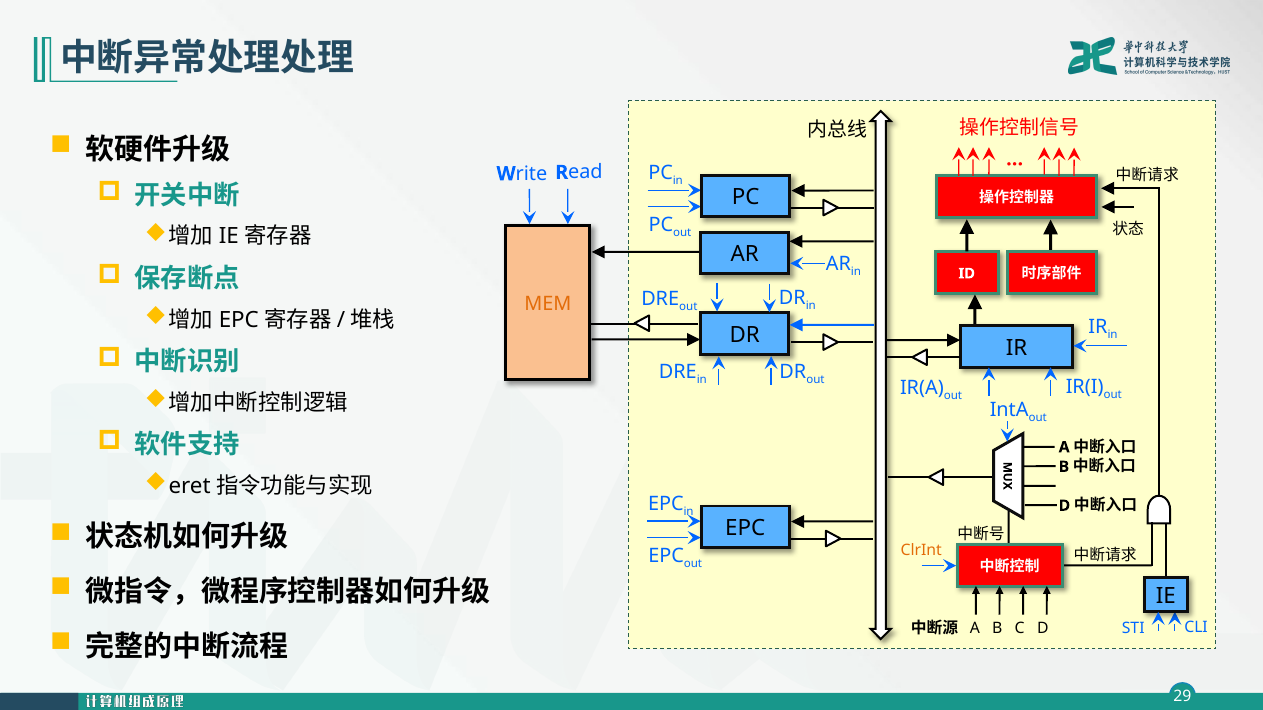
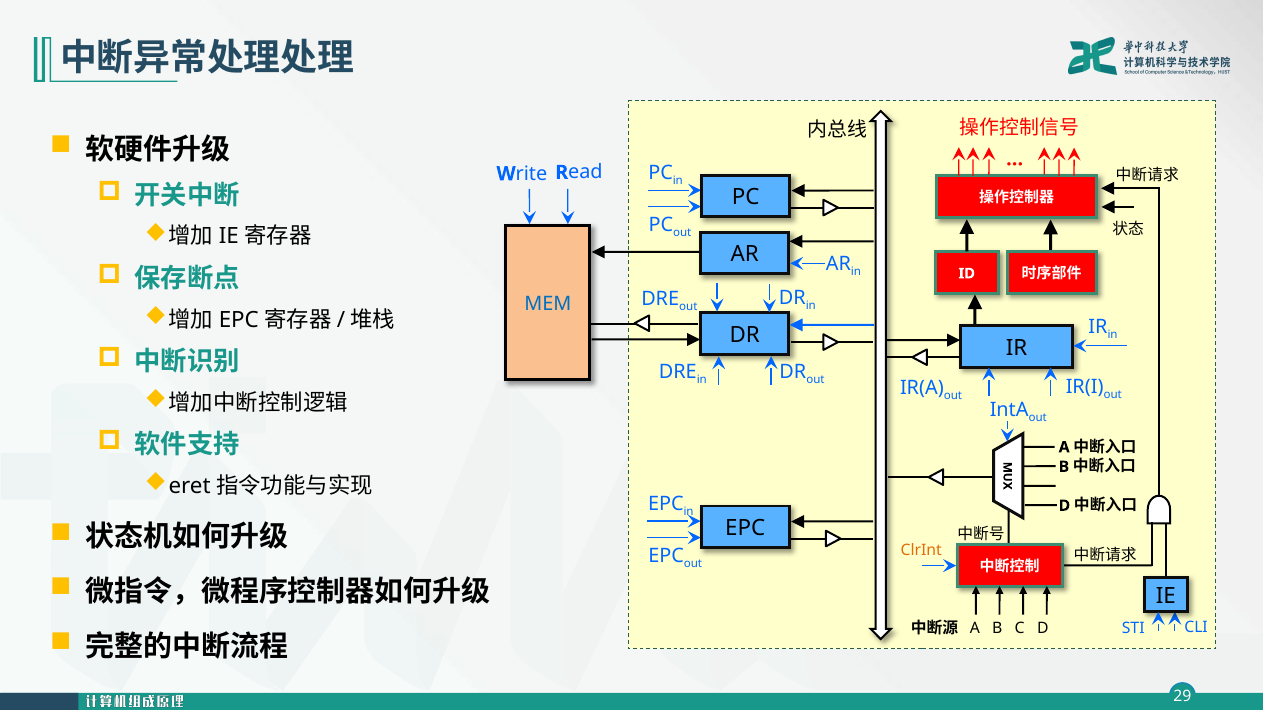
MEM colour: orange -> blue (548, 304)
